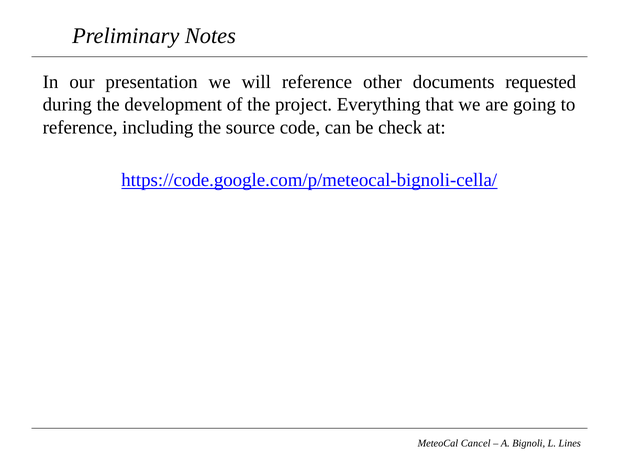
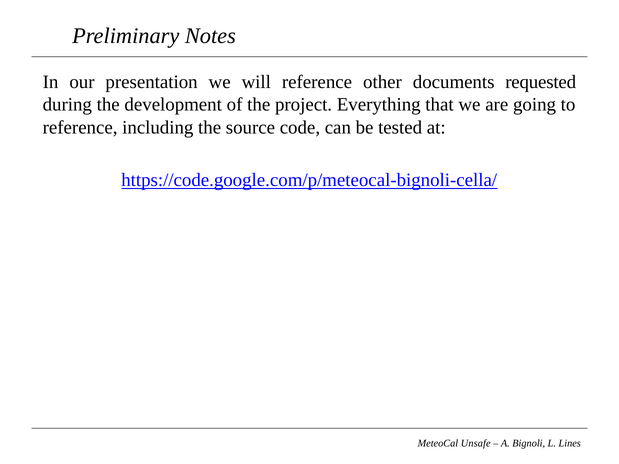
check: check -> tested (400, 127)
Cancel: Cancel -> Unsafe (476, 443)
